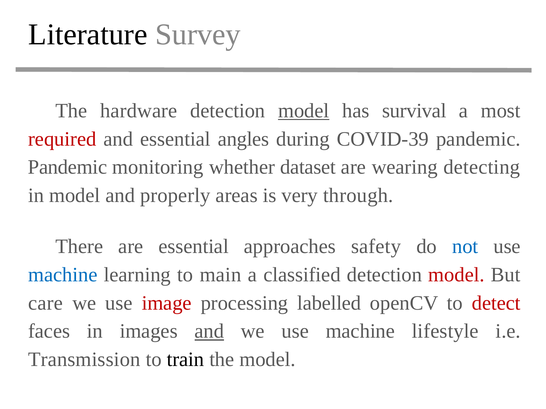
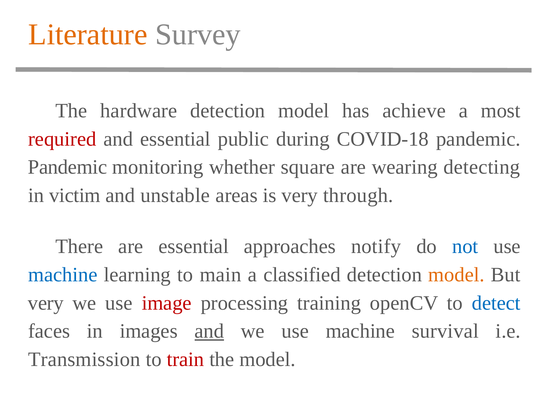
Literature colour: black -> orange (88, 34)
model underline: present -> none (304, 111)
survival: survival -> achieve (414, 111)
angles: angles -> public (243, 139)
COVID-39: COVID-39 -> COVID-18 (383, 139)
dataset: dataset -> square (308, 167)
in model: model -> victim (75, 196)
properly: properly -> unstable (175, 196)
safety: safety -> notify (376, 247)
model colour: red -> orange (456, 275)
care: care -> very (46, 303)
labelled: labelled -> training (329, 303)
detect colour: red -> blue (496, 303)
lifestyle: lifestyle -> survival (445, 332)
train colour: black -> red (185, 360)
